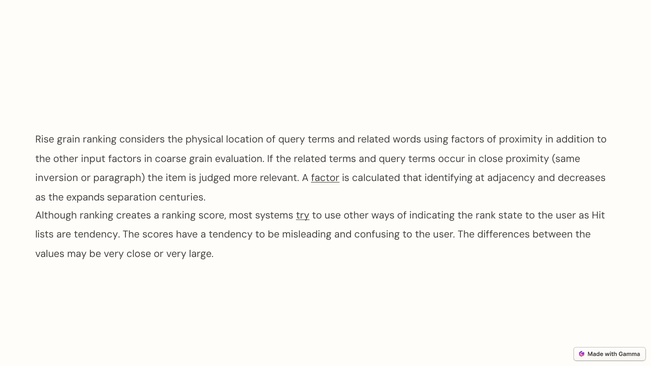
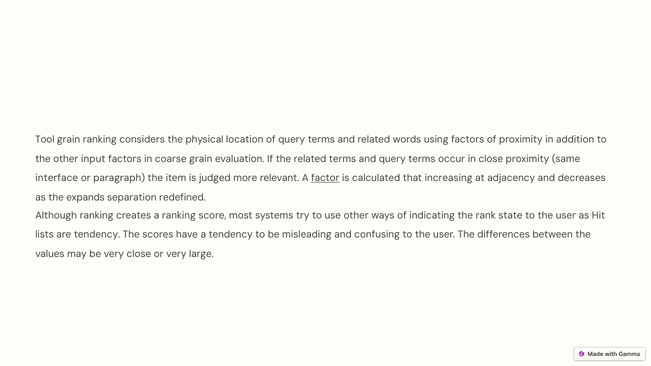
Rise: Rise -> Tool (45, 139)
inversion: inversion -> interface (57, 178)
identifying: identifying -> increasing (449, 178)
centuries: centuries -> redefined (182, 197)
try underline: present -> none (303, 215)
